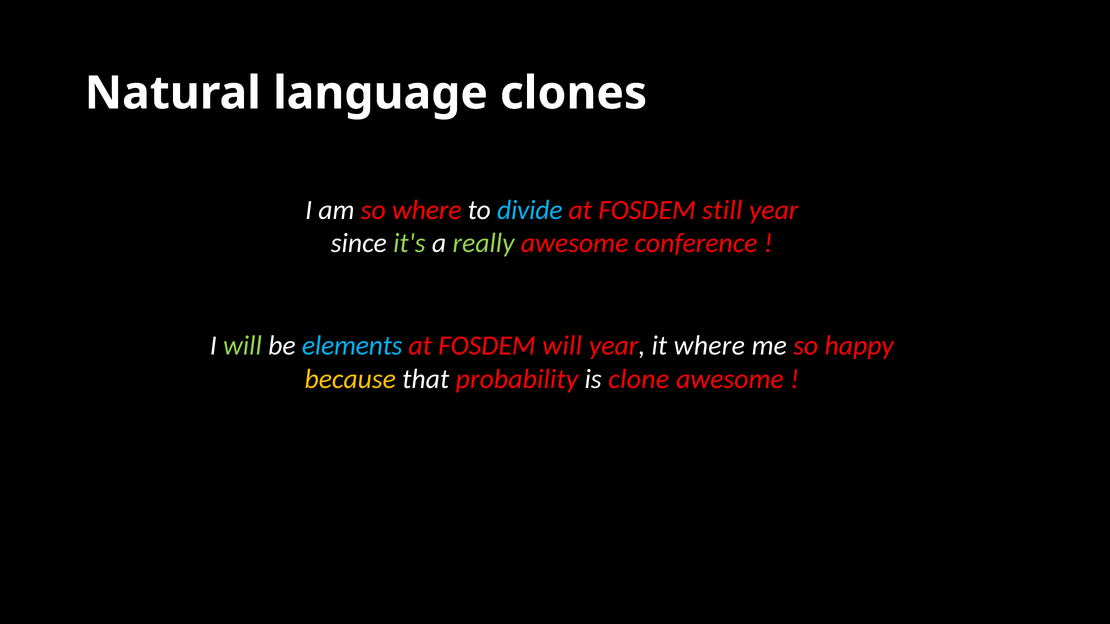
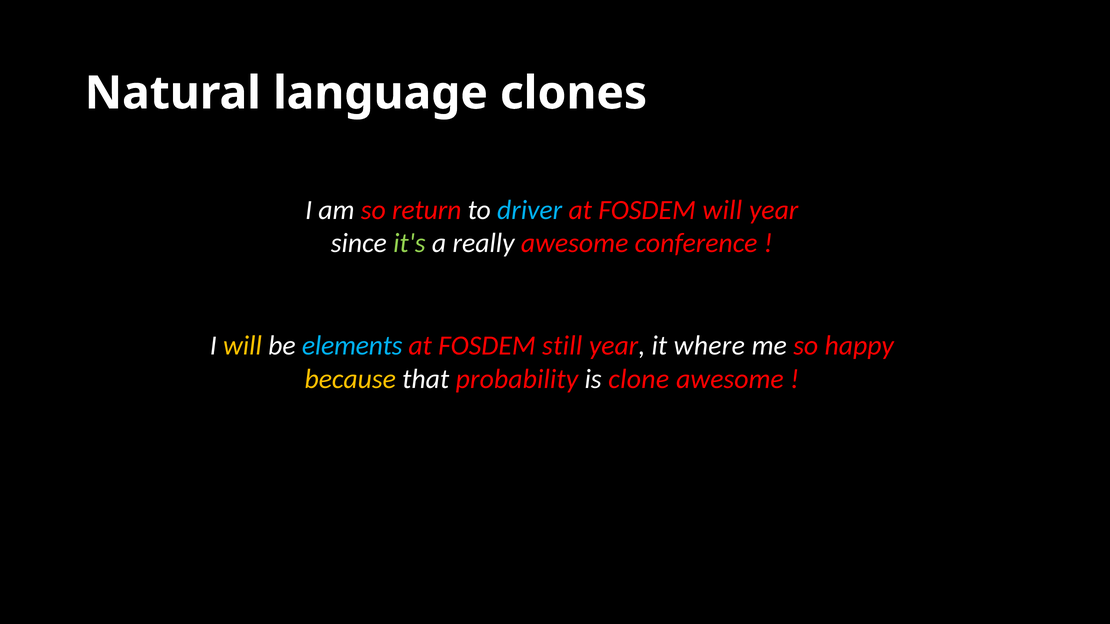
so where: where -> return (427, 210)
divide: divide -> driver (530, 210)
FOSDEM still: still -> will (722, 210)
really colour: light green -> white (484, 243)
will colour: light green -> yellow (242, 346)
FOSDEM will: will -> still (562, 346)
